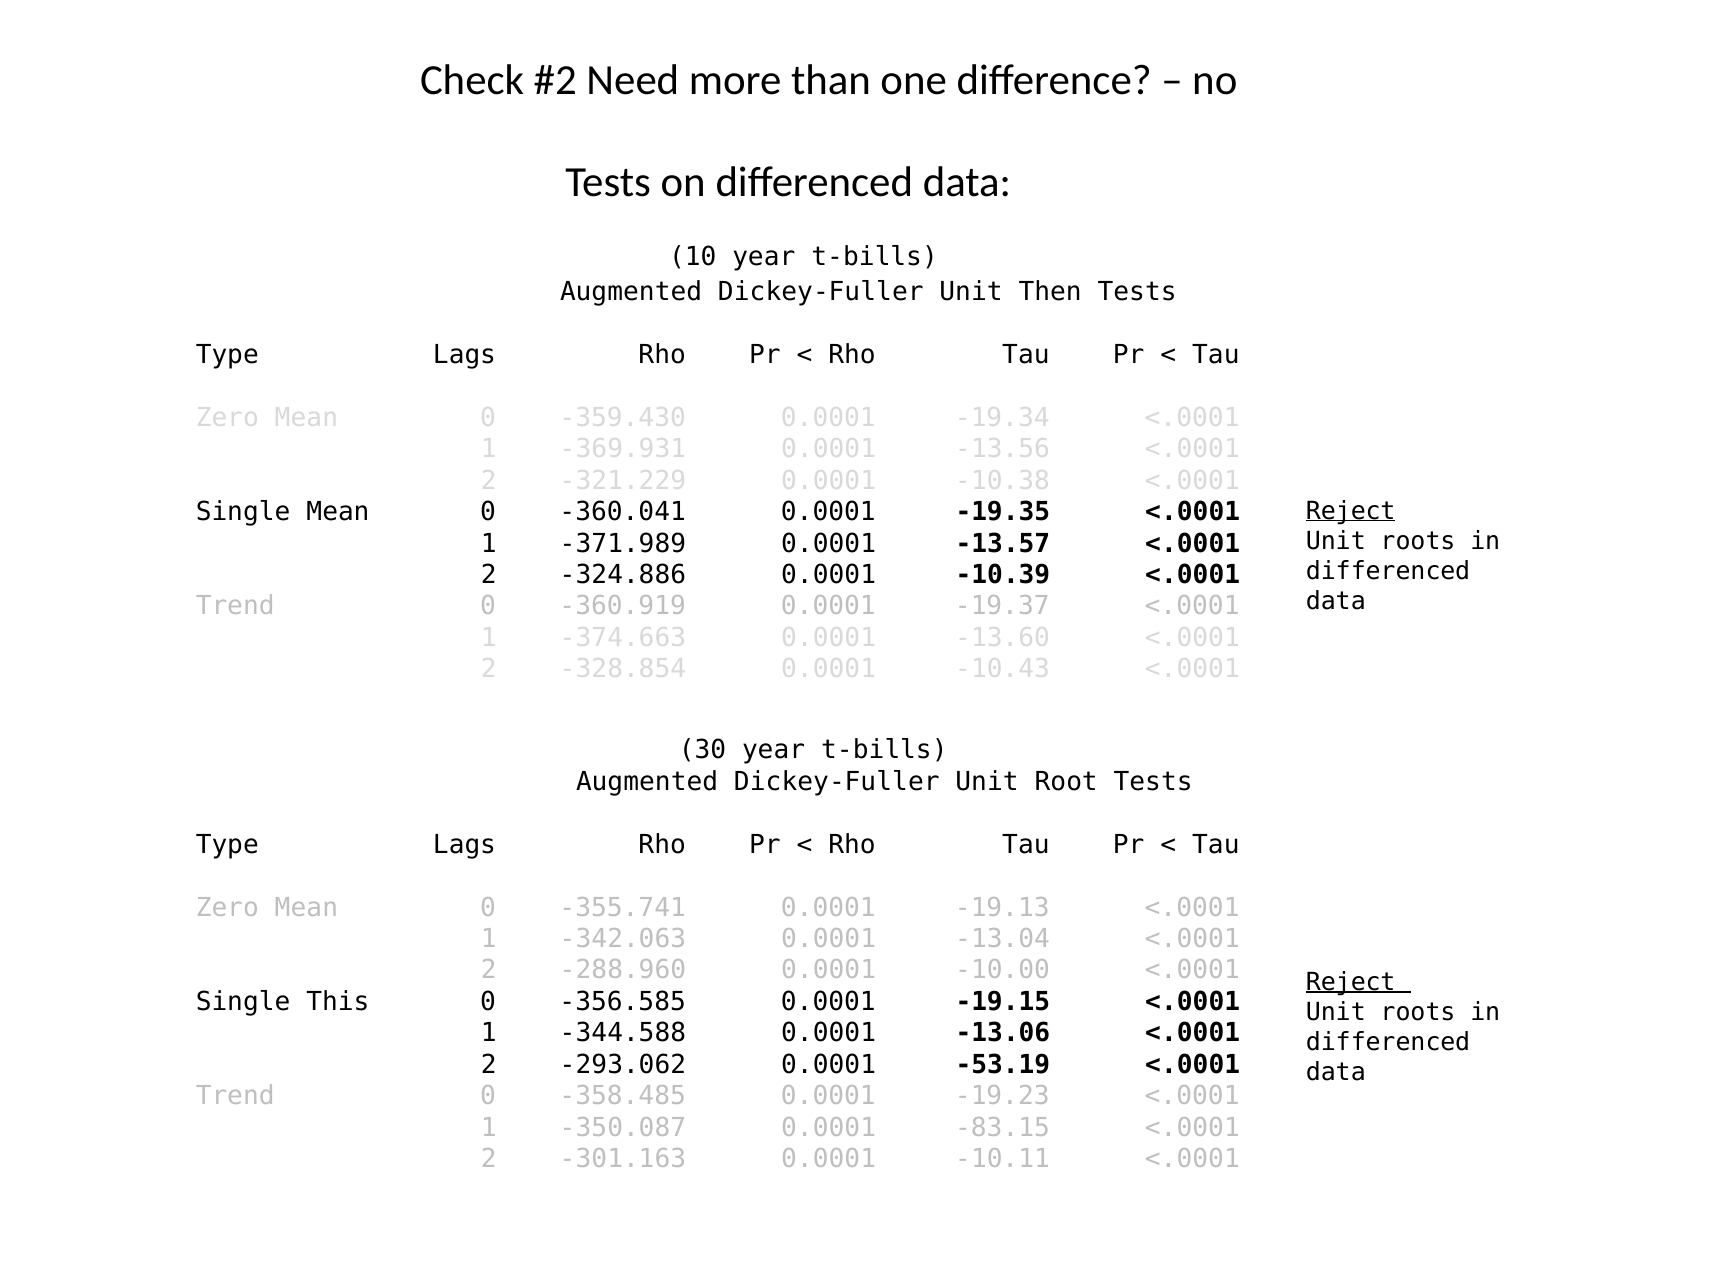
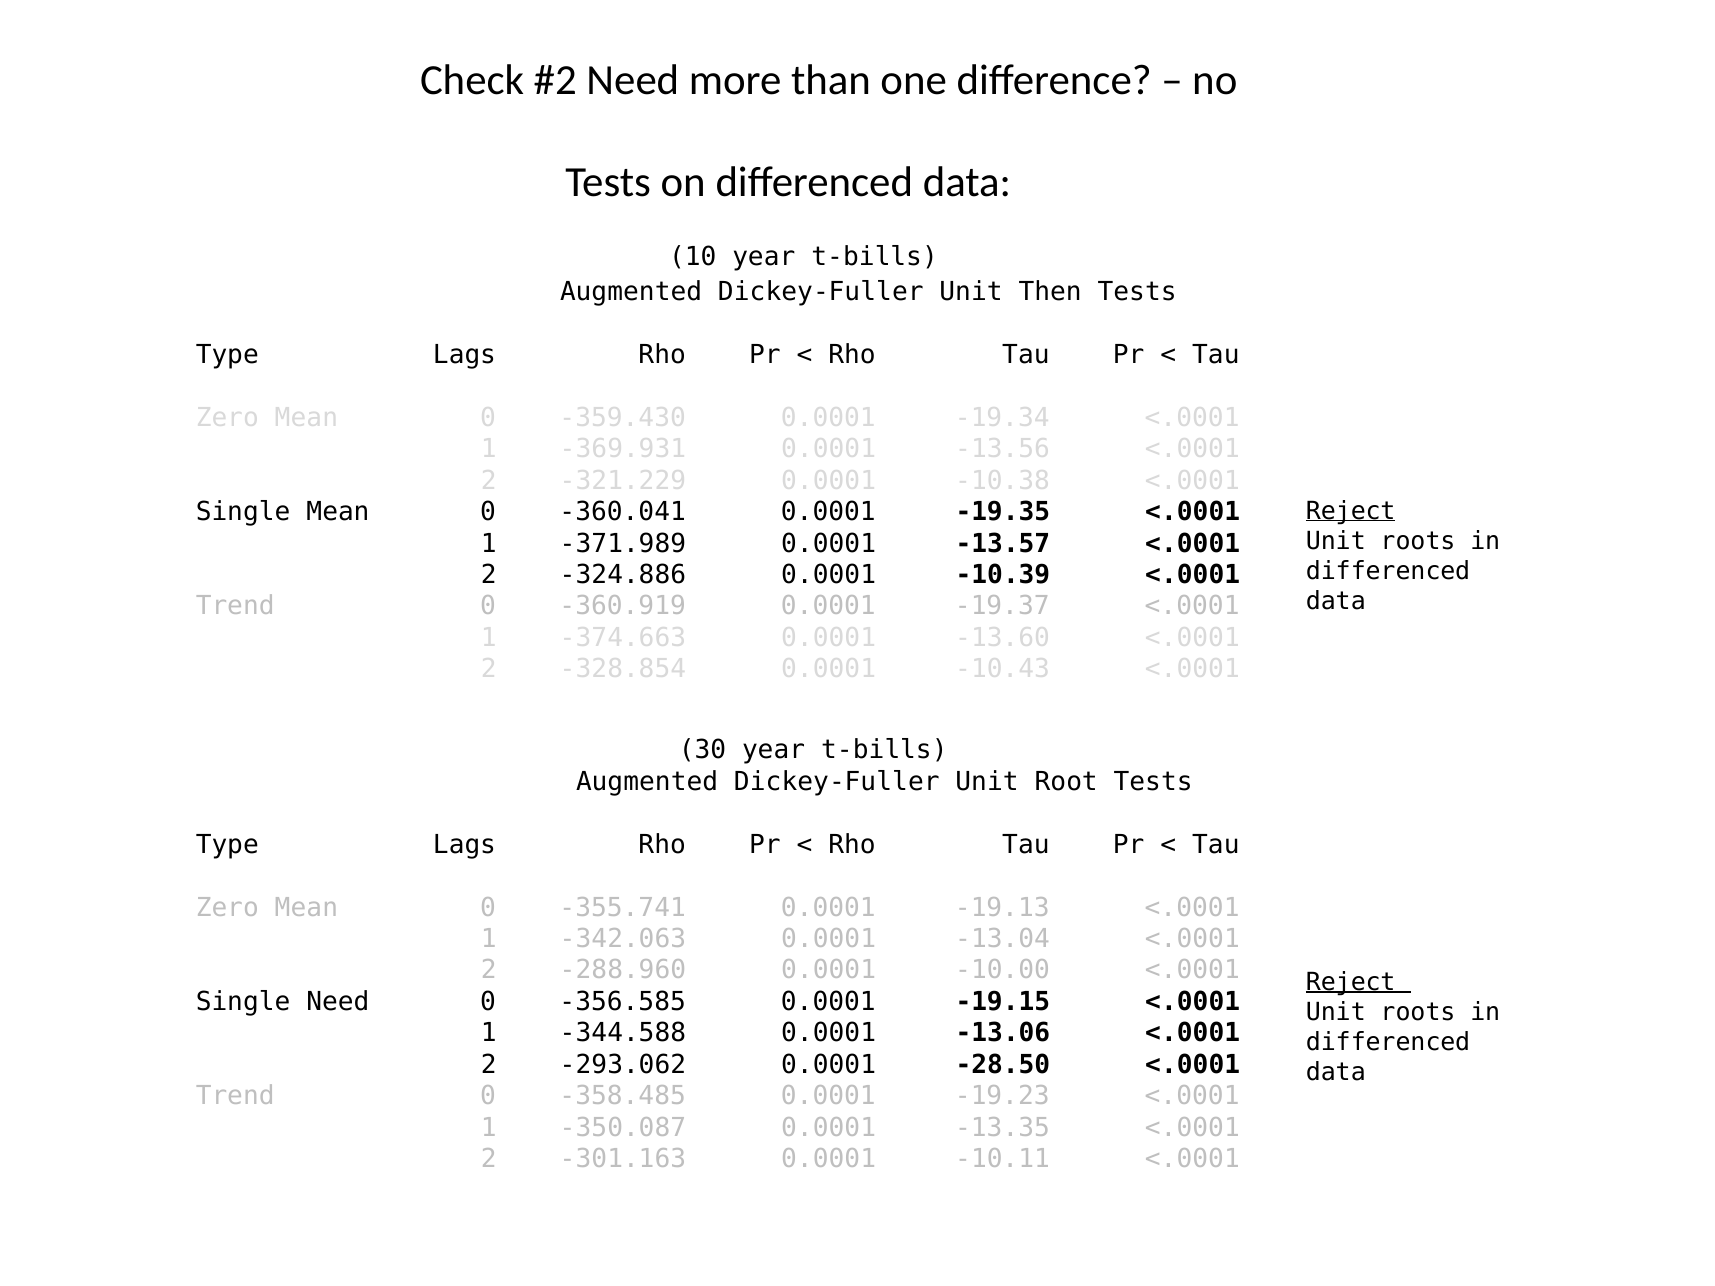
Single This: This -> Need (338, 1002)
-53.19: -53.19 -> -28.50 (1003, 1065)
-83.15: -83.15 -> -13.35 (1003, 1128)
